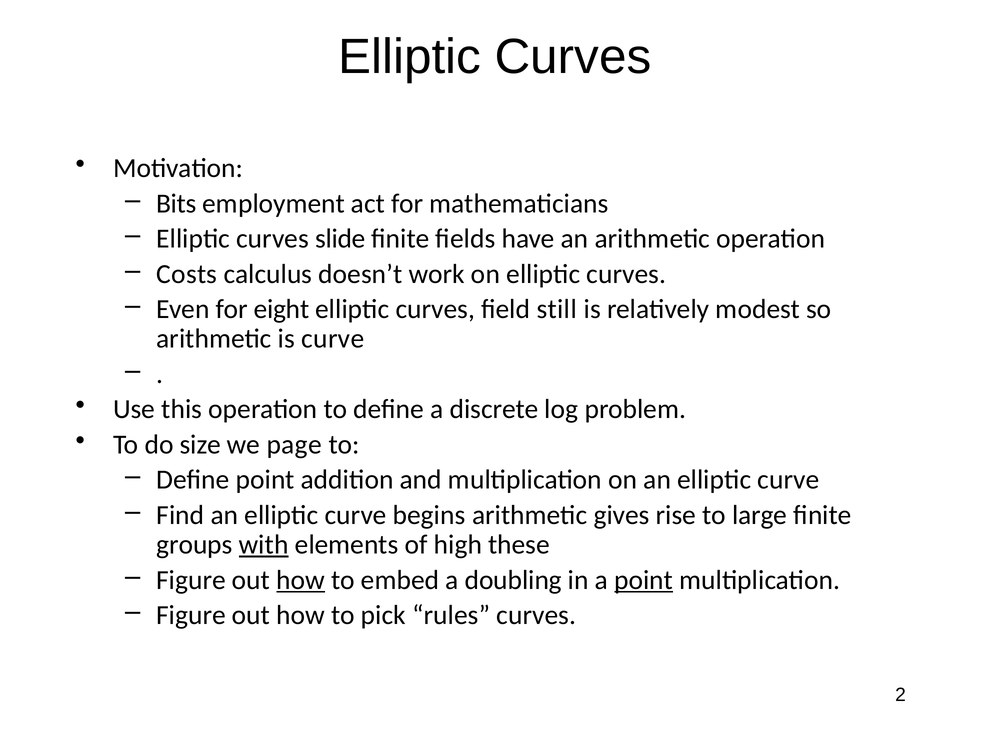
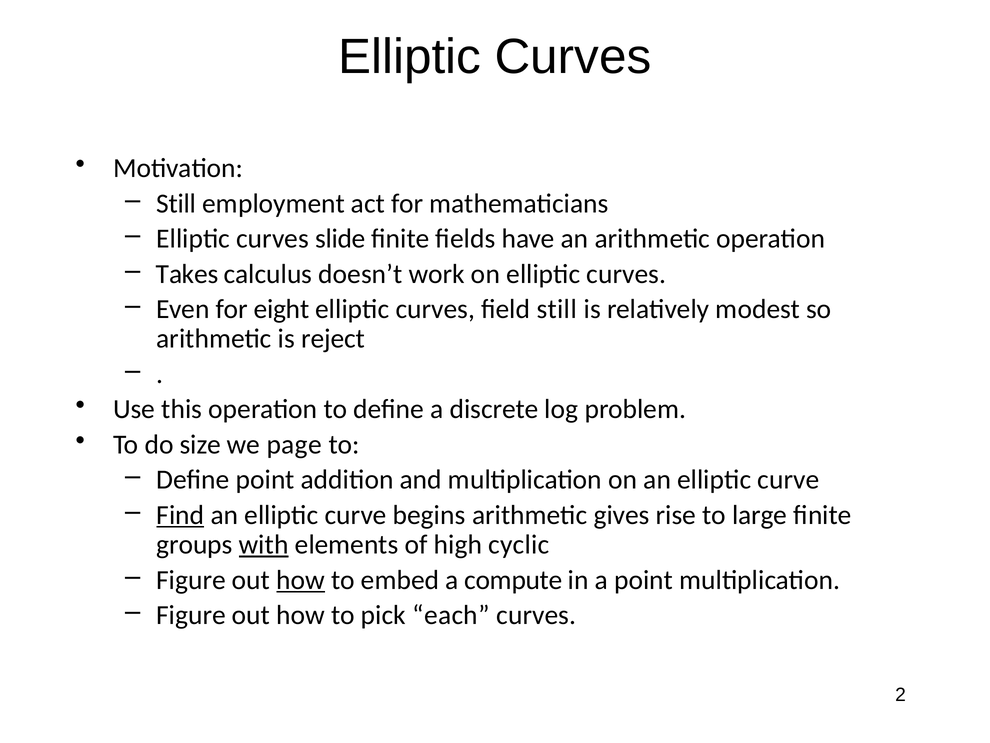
Bits: Bits -> Still (176, 203)
Costs: Costs -> Takes (187, 274)
is curve: curve -> reject (333, 339)
Find underline: none -> present (180, 515)
these: these -> cyclic (519, 544)
doubling: doubling -> compute (513, 580)
point underline: present -> none (644, 580)
rules: rules -> each (451, 615)
